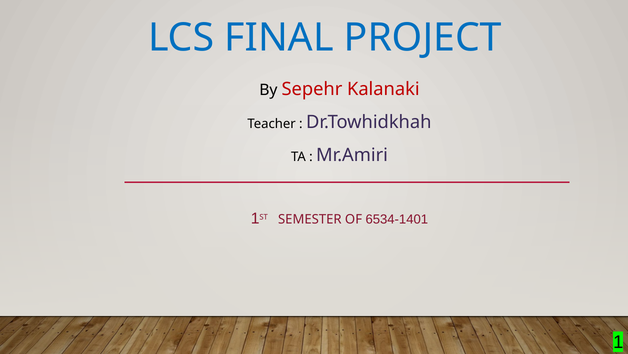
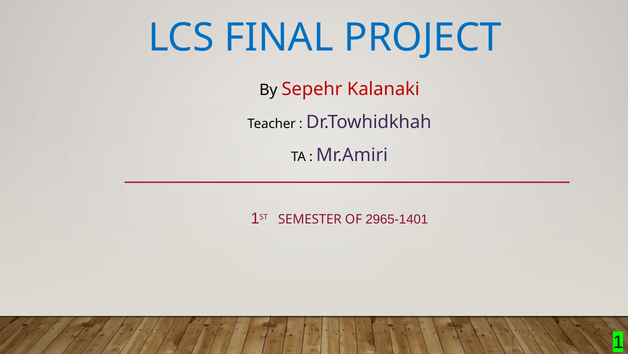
6534-1401: 6534-1401 -> 2965-1401 (397, 219)
